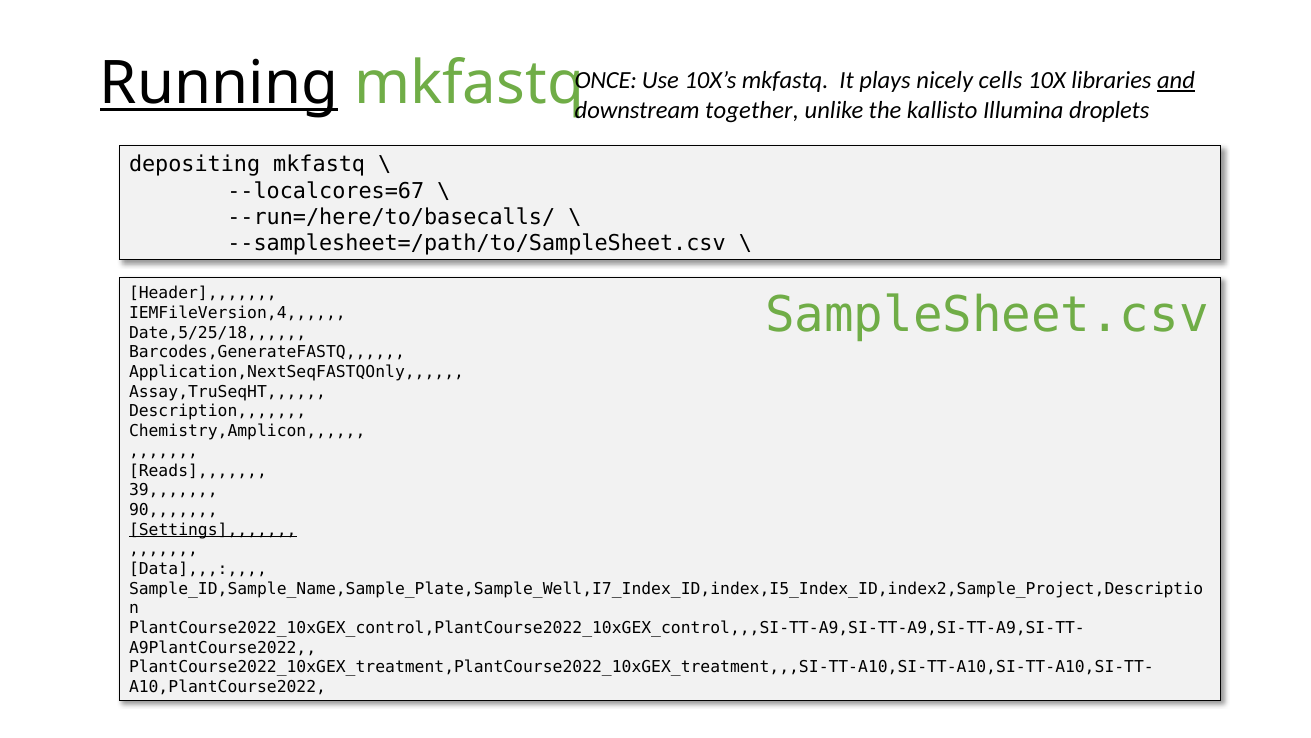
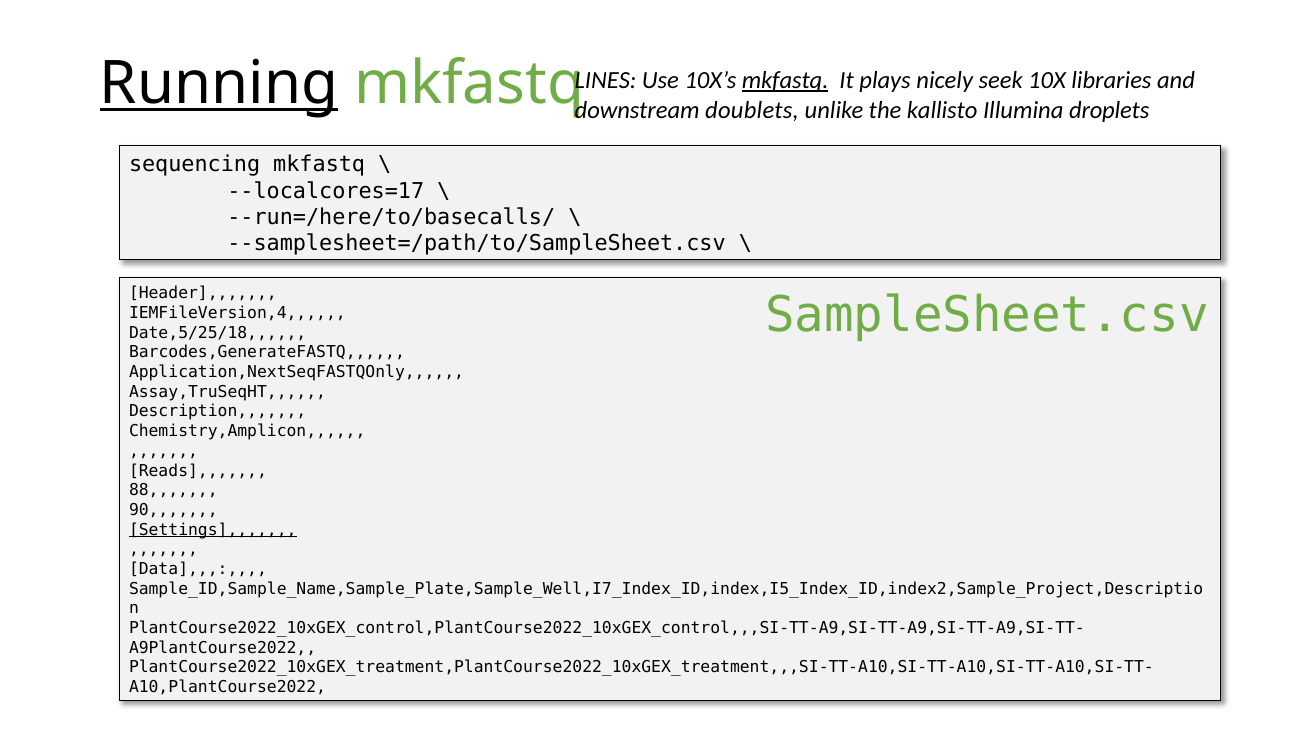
ONCE: ONCE -> LINES (606, 80)
mkfastq underline: none -> present (785, 80)
cells: cells -> seek (1001, 80)
and underline: present -> none (1176, 80)
together: together -> doublets (752, 110)
depositing: depositing -> sequencing (195, 165)
--localcores=67: --localcores=67 -> --localcores=17 (326, 191)
39: 39 -> 88 (173, 490)
